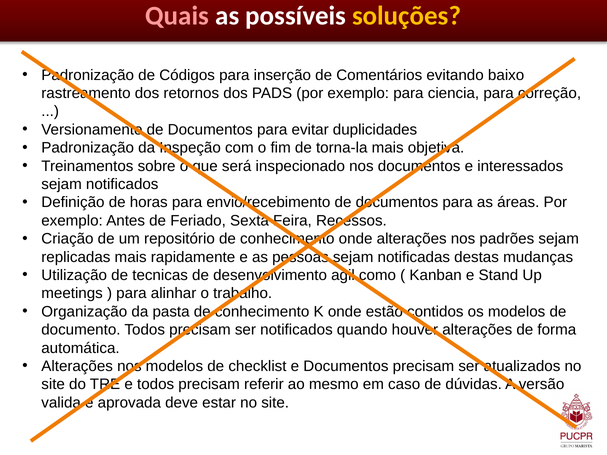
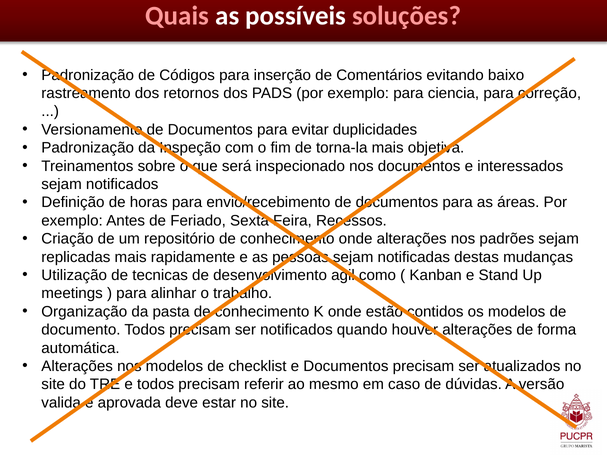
soluções colour: yellow -> pink (407, 16)
